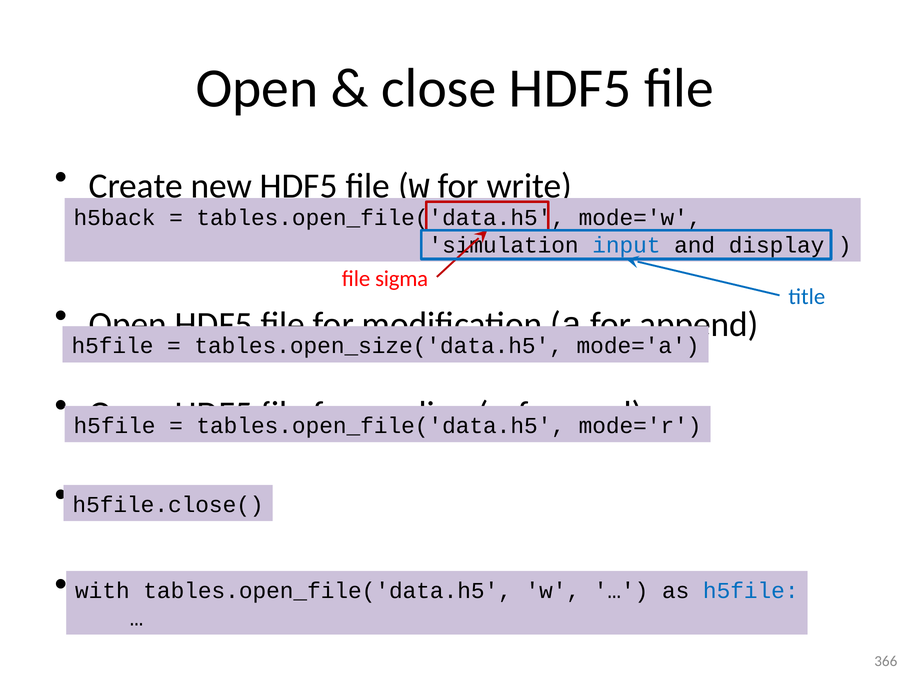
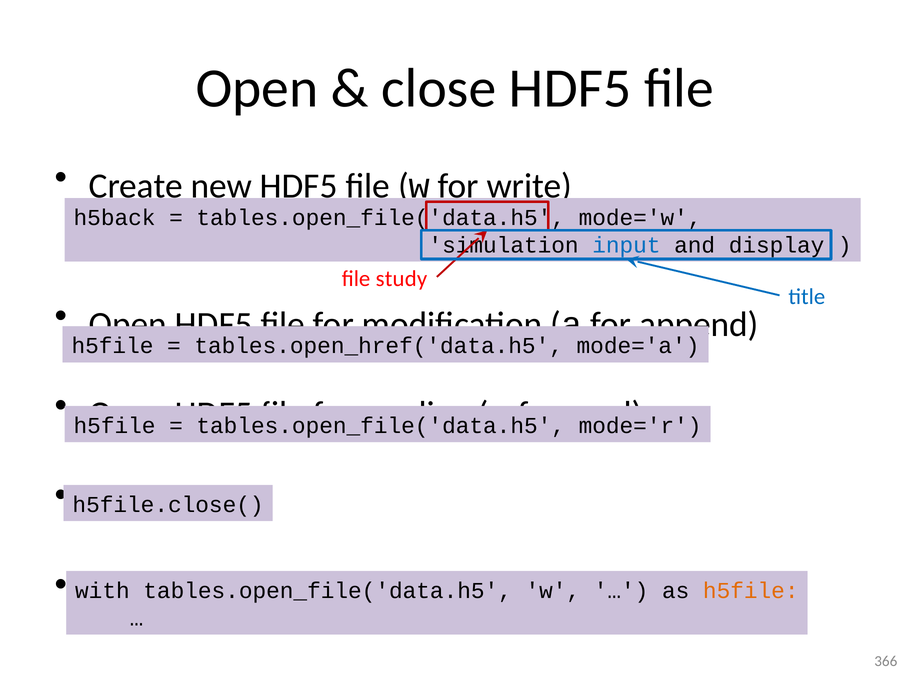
sigma: sigma -> study (401, 278)
tables.open_size('data.h5: tables.open_size('data.h5 -> tables.open_href('data.h5 (379, 346)
h5file colour: blue -> orange (751, 590)
